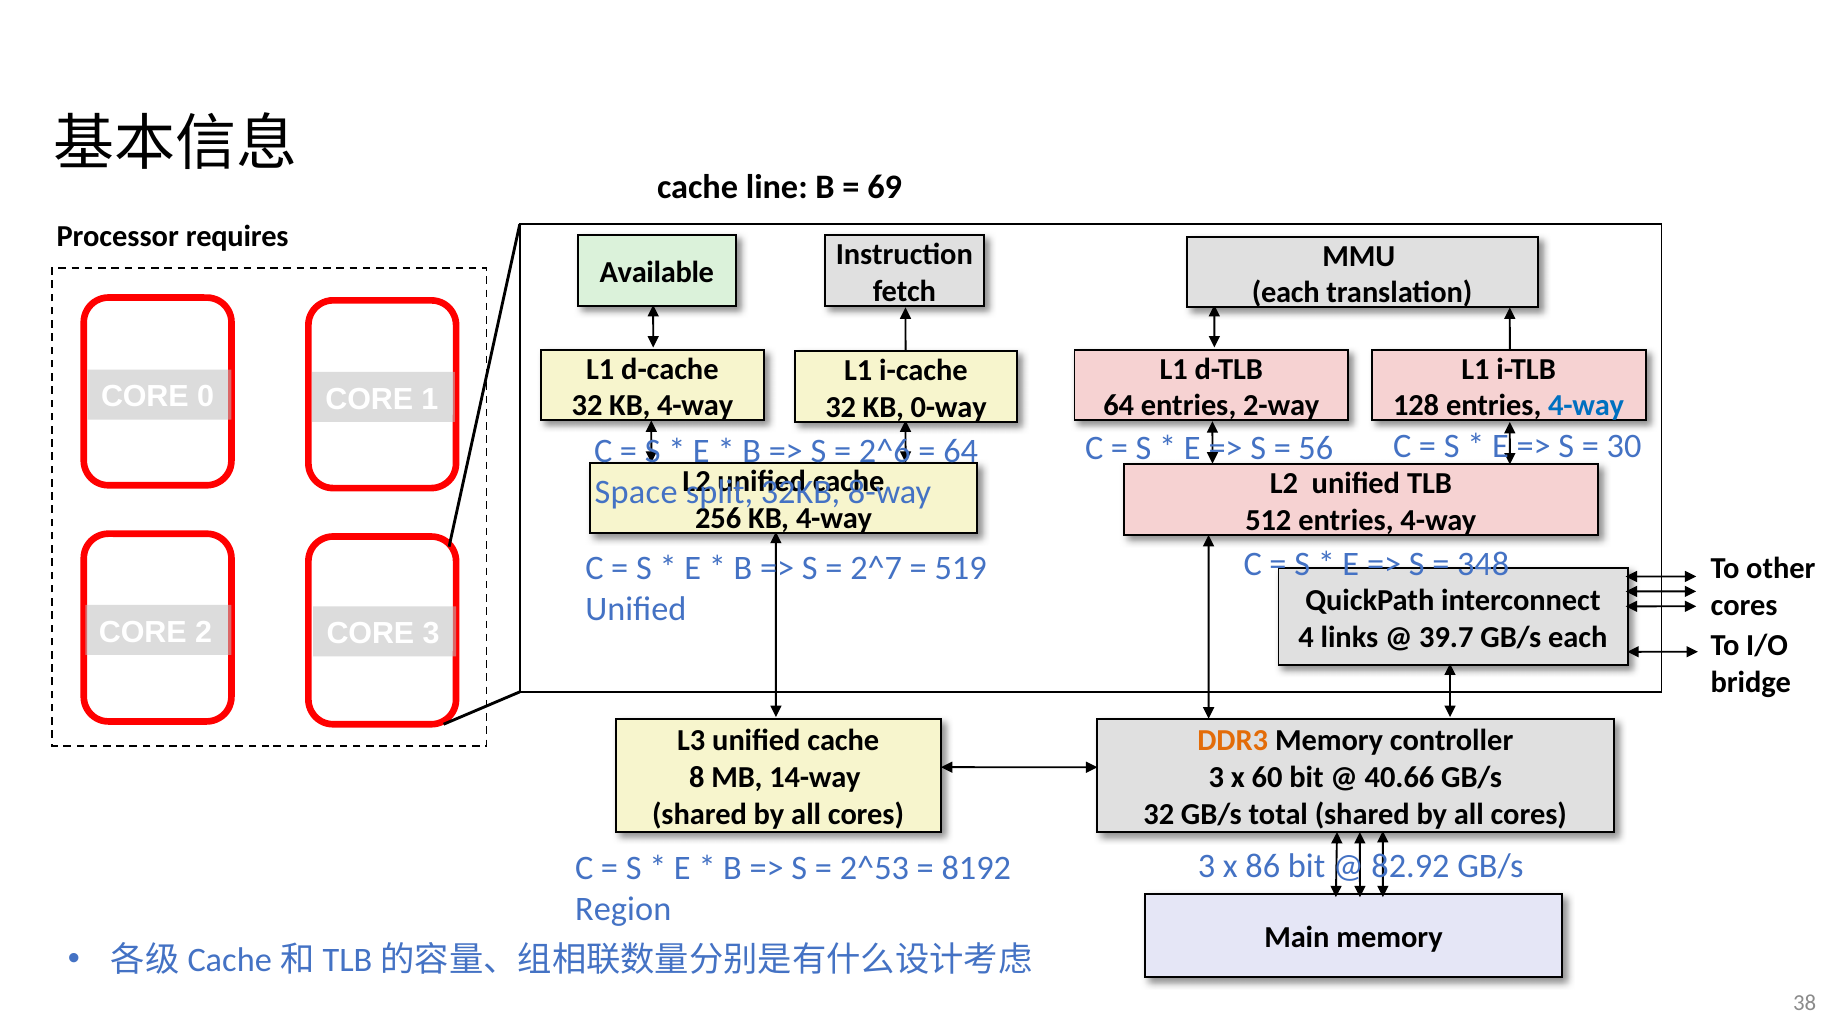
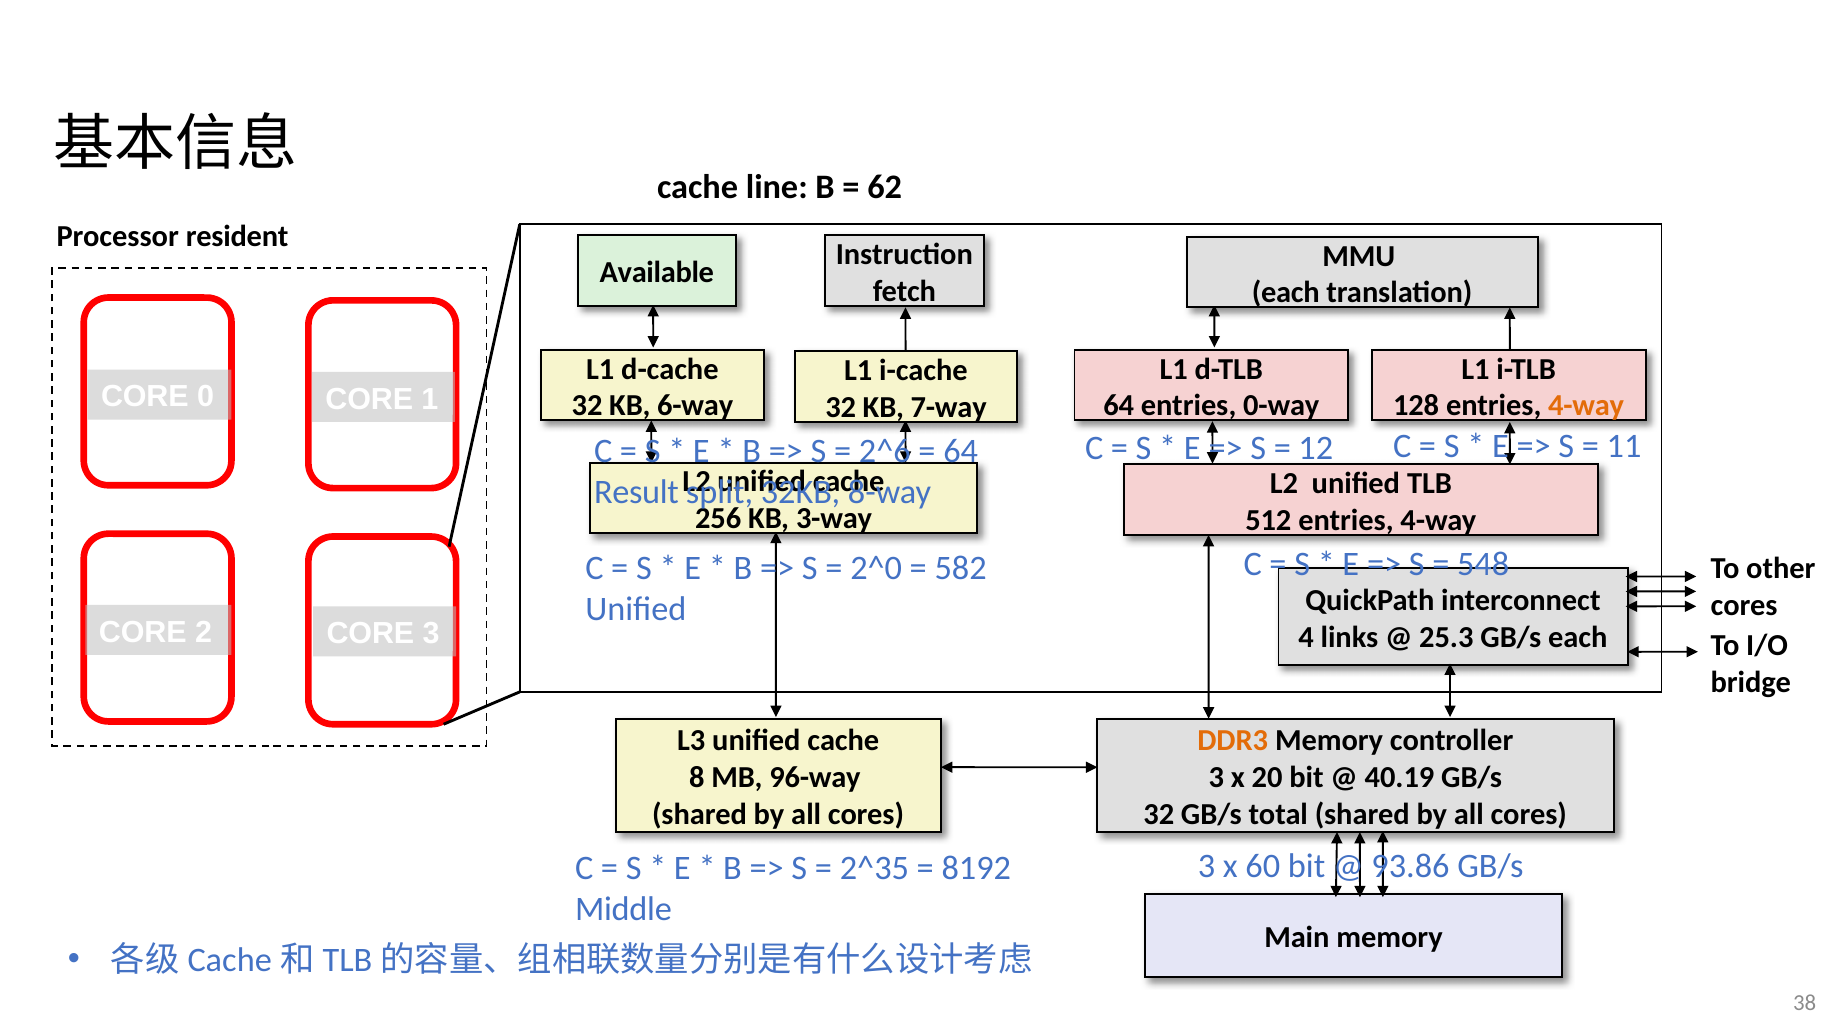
69: 69 -> 62 (885, 188)
requires: requires -> resident (237, 237)
32 KB 4-way: 4-way -> 6-way (695, 406)
2-way: 2-way -> 0-way (1281, 406)
4-way colour: blue -> orange (1586, 406)
0-way: 0-way -> 7-way (949, 407)
56: 56 -> 12 (1316, 449)
30: 30 -> 11 (1624, 447)
Space: Space -> Result (636, 493)
256 KB 4-way: 4-way -> 3-way (834, 519)
348: 348 -> 548 (1483, 564)
2^7: 2^7 -> 2^0 (876, 568)
519: 519 -> 582 (961, 568)
39.7: 39.7 -> 25.3 (1446, 637)
14-way: 14-way -> 96-way (815, 778)
60: 60 -> 20 (1267, 778)
40.66: 40.66 -> 40.19 (1400, 778)
86: 86 -> 60 (1263, 866)
82.92: 82.92 -> 93.86 (1411, 866)
2^53: 2^53 -> 2^35 (874, 869)
Region: Region -> Middle (623, 910)
